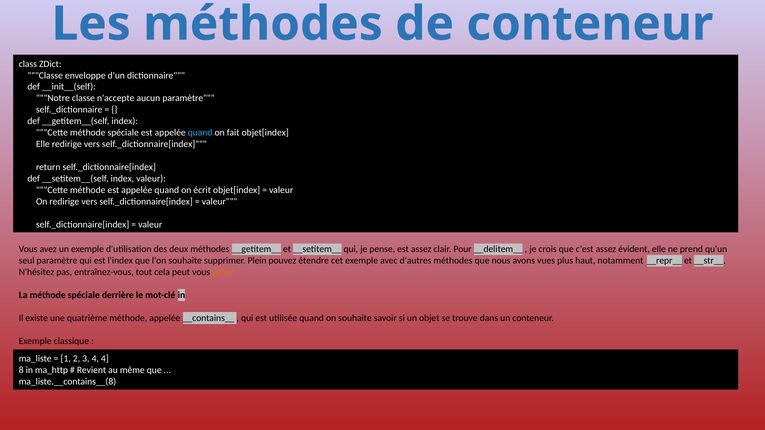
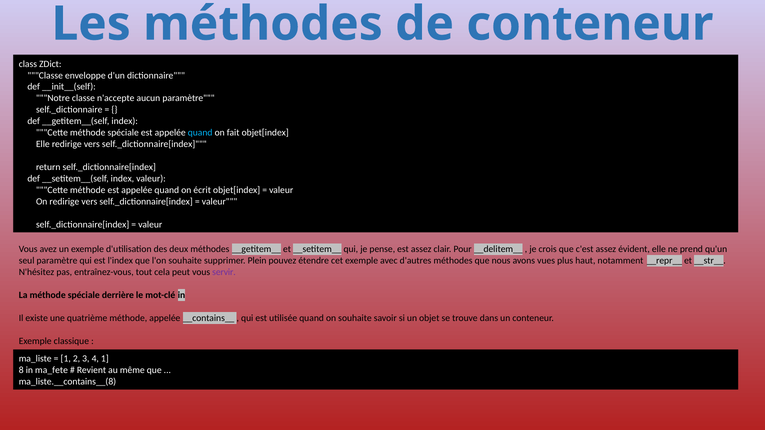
servir colour: orange -> purple (224, 272)
4 4: 4 -> 1 (105, 359)
ma_http: ma_http -> ma_fete (52, 370)
